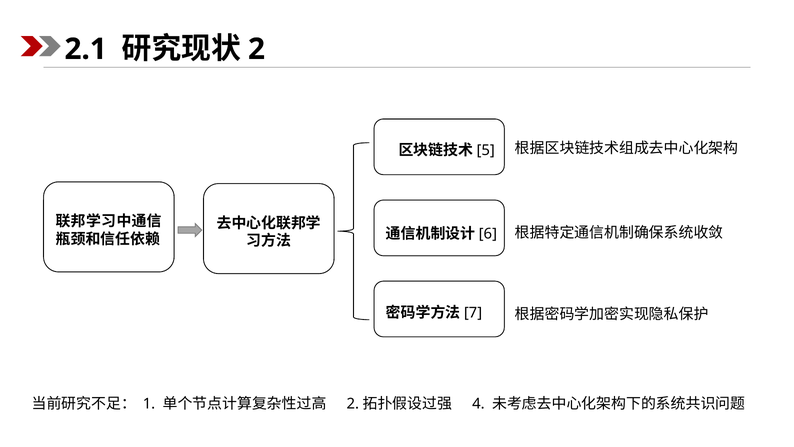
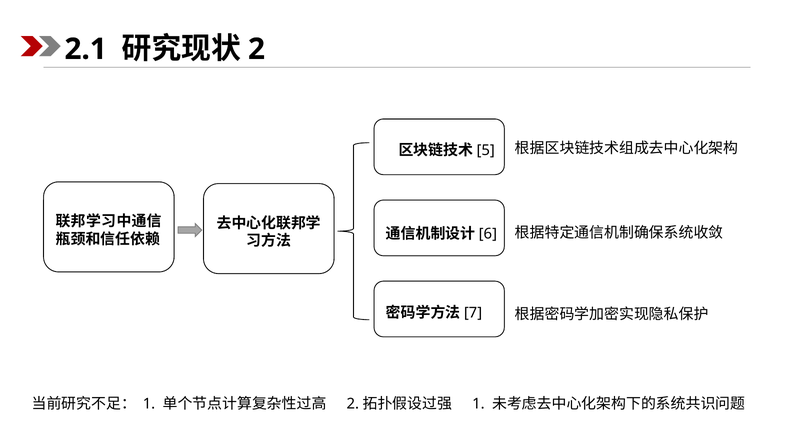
4: 4 -> 1 (478, 403)
